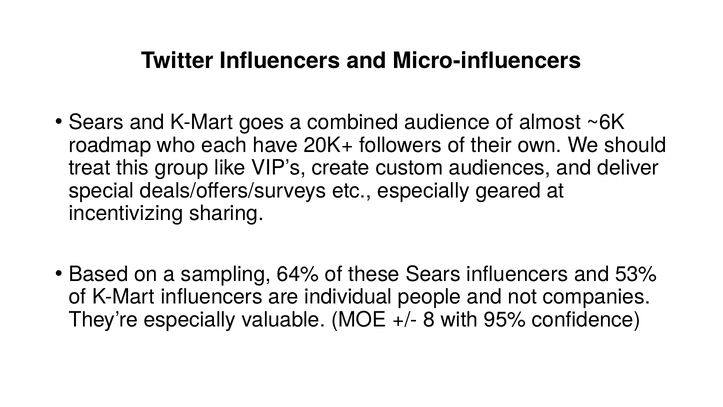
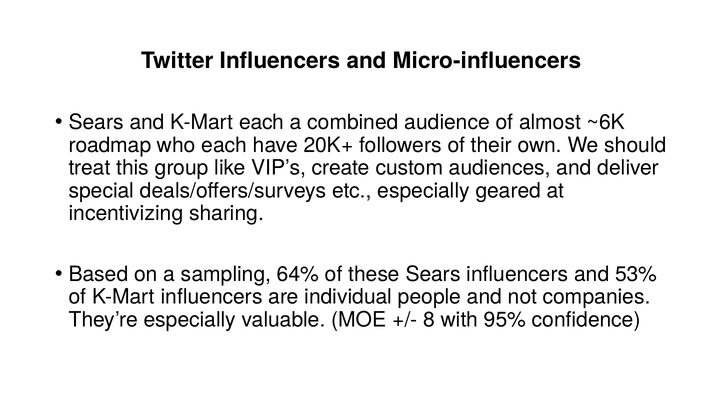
K-Mart goes: goes -> each (262, 122)
